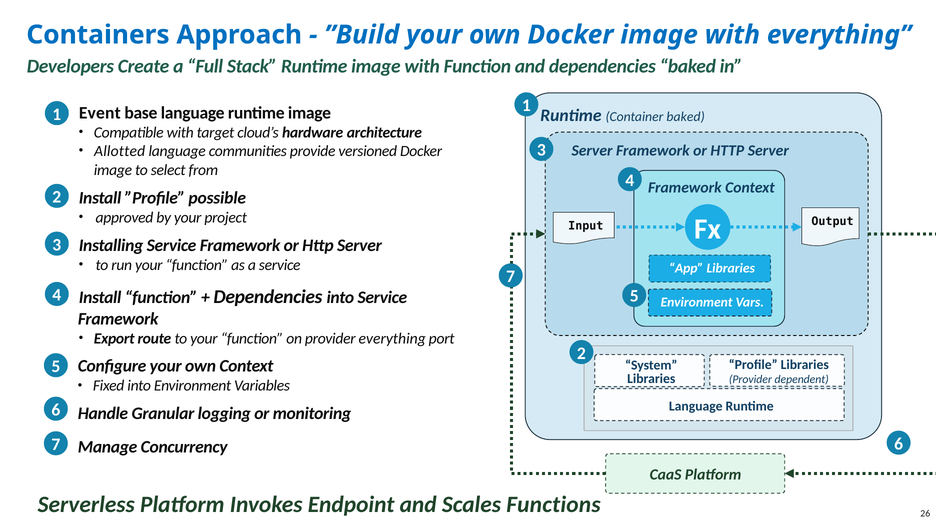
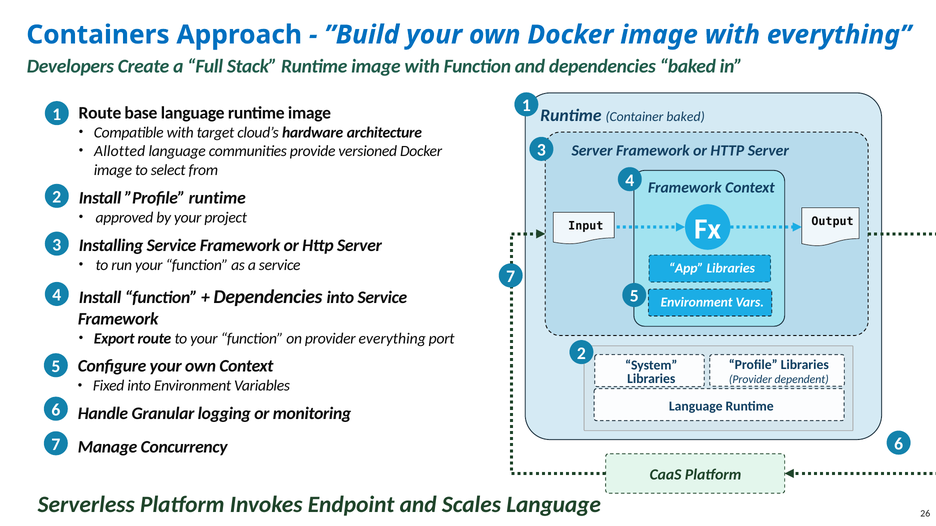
Event: Event -> Route (100, 113)
”Profile possible: possible -> runtime (217, 198)
Scales Functions: Functions -> Language (554, 505)
